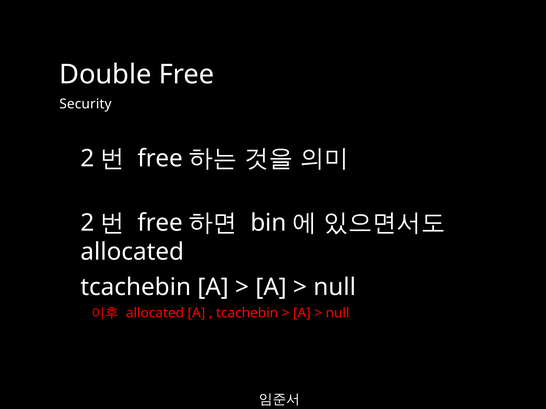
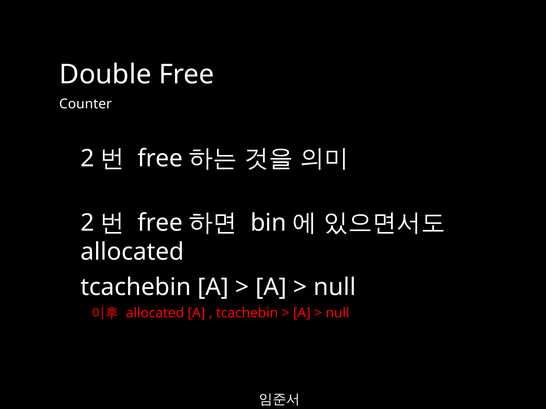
Security: Security -> Counter (85, 104)
